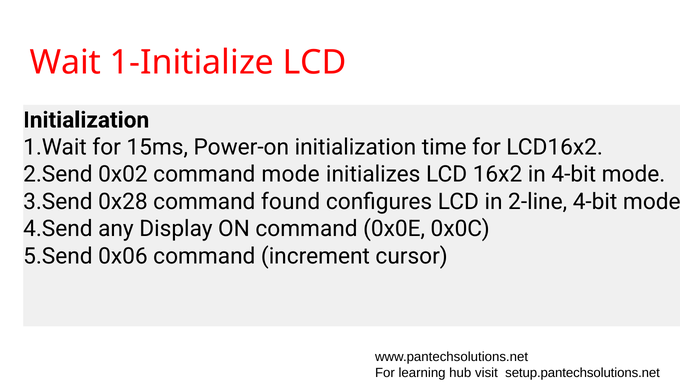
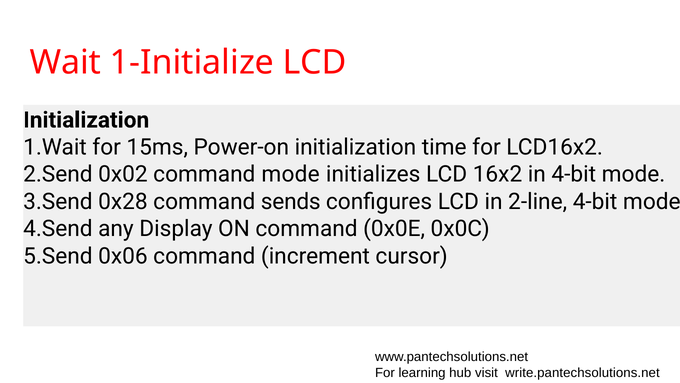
found: found -> sends (291, 201)
setup.pantechsolutions.net: setup.pantechsolutions.net -> write.pantechsolutions.net (582, 372)
